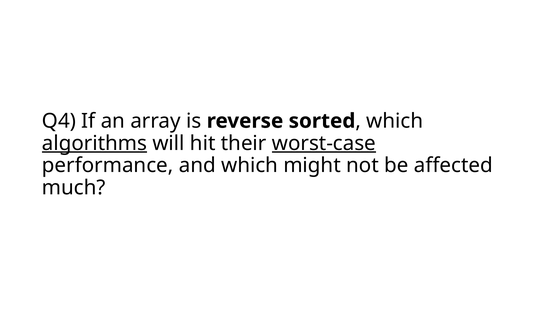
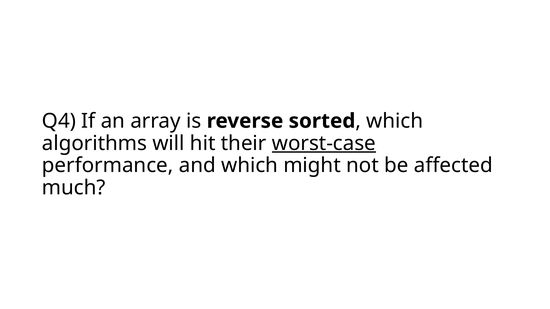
algorithms underline: present -> none (95, 143)
